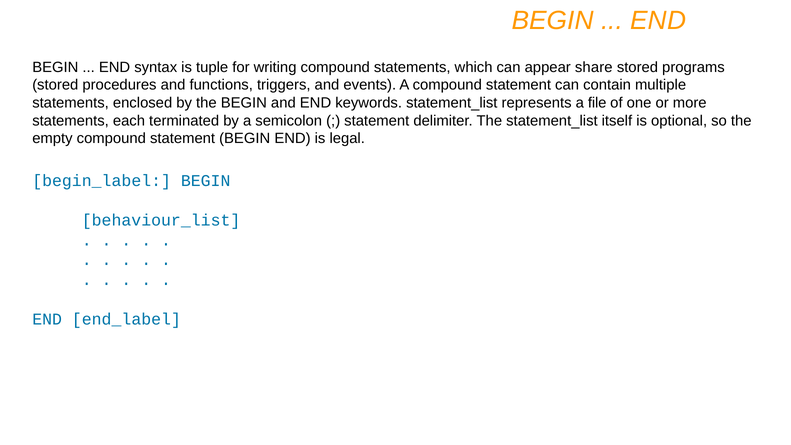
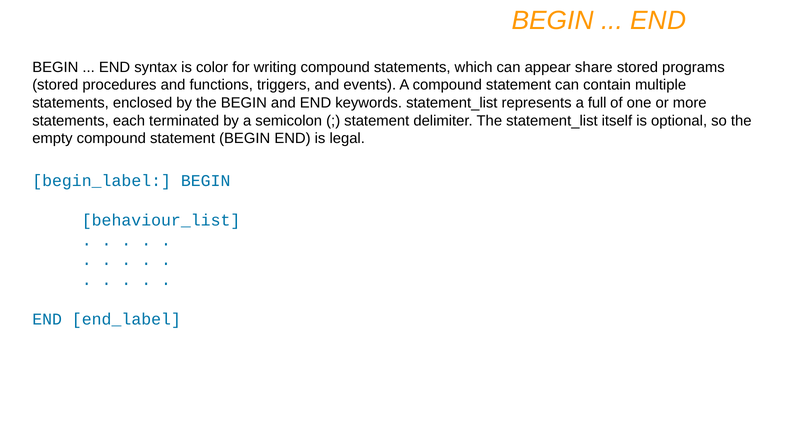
tuple: tuple -> color (212, 67)
file: file -> full (597, 103)
